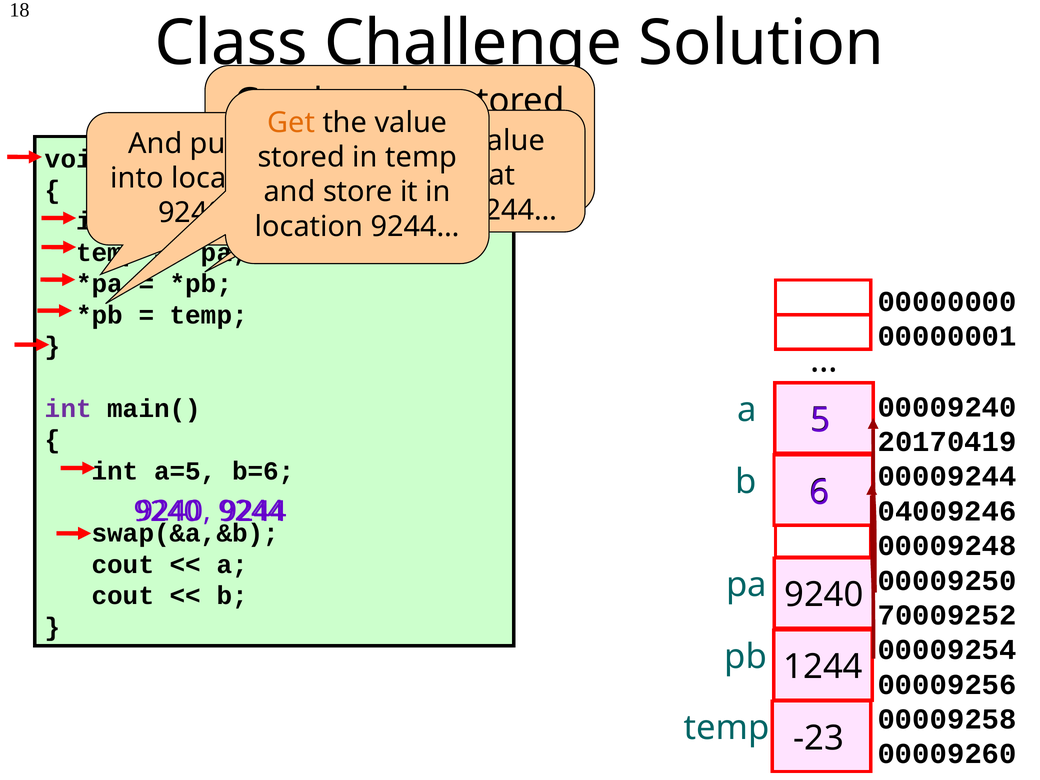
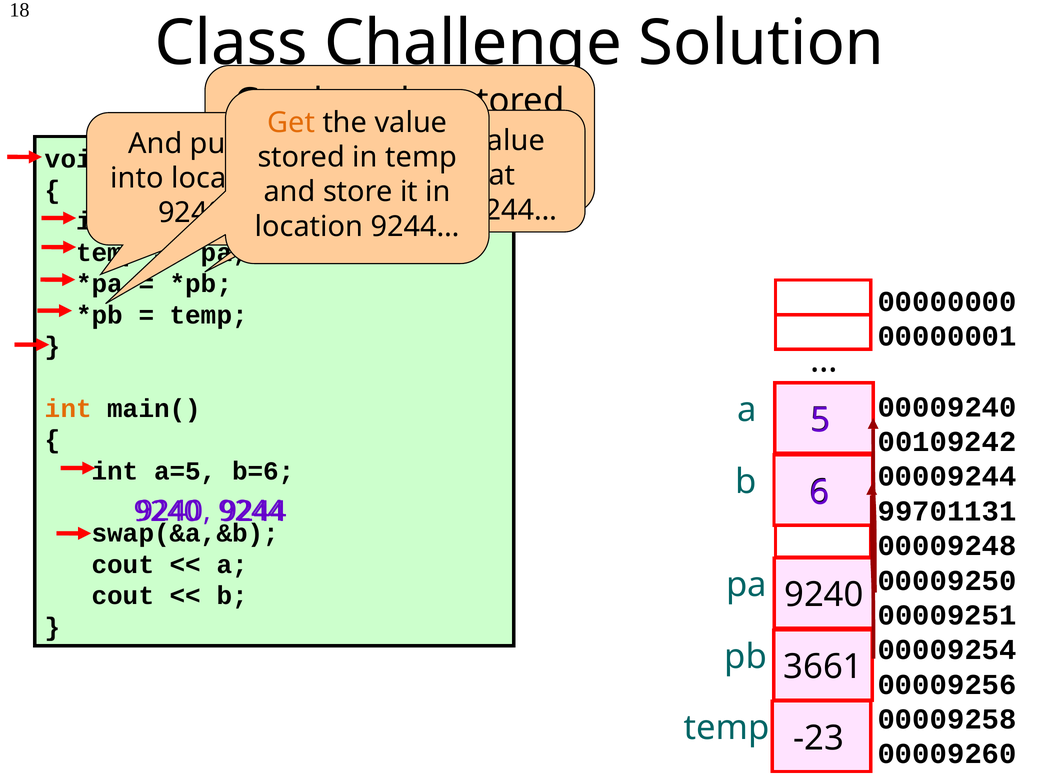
int colour: purple -> orange (68, 409)
20170419: 20170419 -> 00109242 (947, 442)
04009246: 04009246 -> 99701131 (947, 511)
70009252: 70009252 -> 00009251 (947, 615)
1244: 1244 -> 3661 (823, 667)
